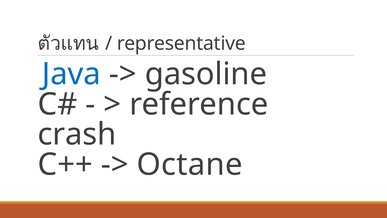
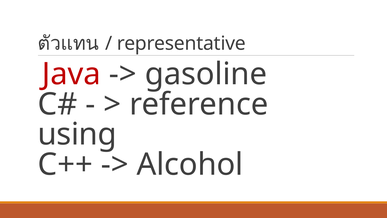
Java colour: blue -> red (71, 74)
crash: crash -> using (77, 134)
Octane: Octane -> Alcohol (190, 164)
